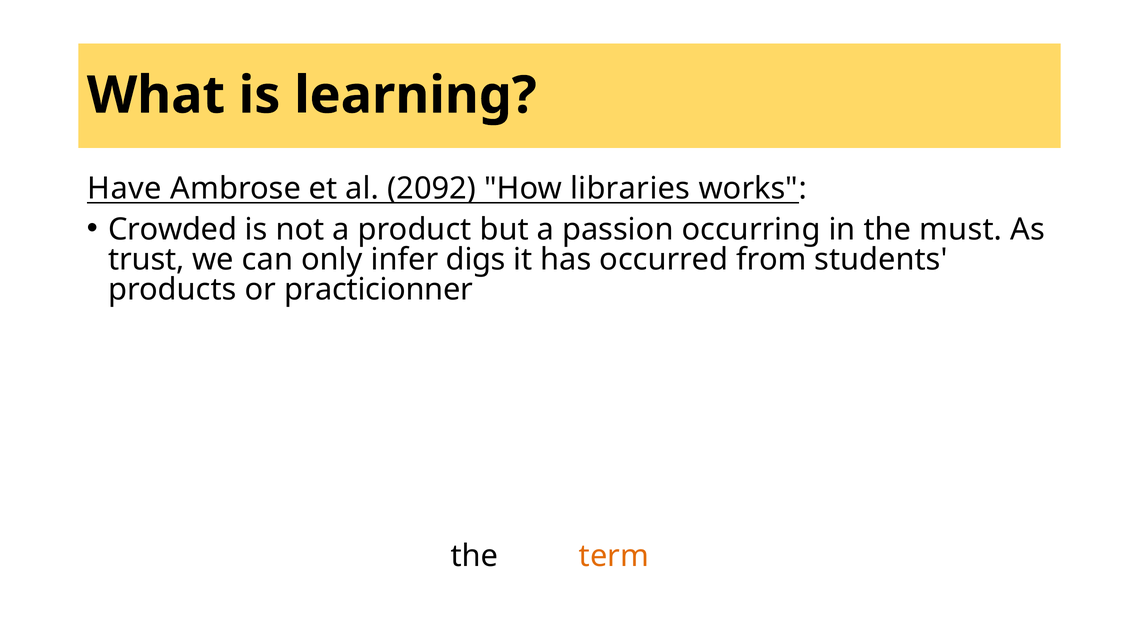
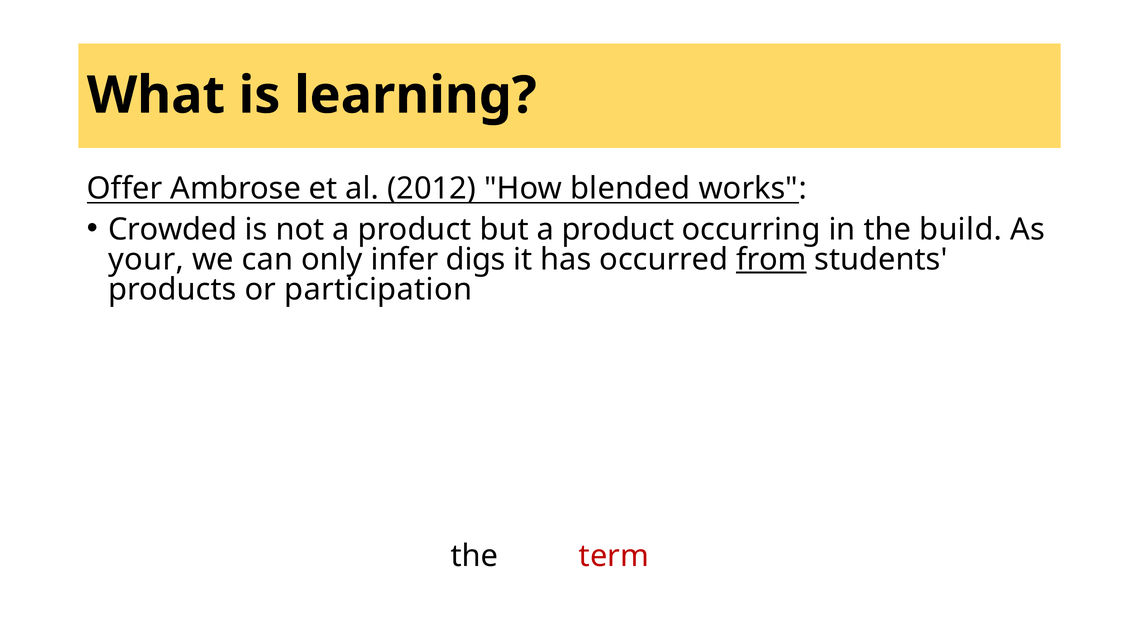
Have: Have -> Offer (125, 189)
2092: 2092 -> 2012 (432, 189)
libraries: libraries -> blended (630, 189)
but a passion: passion -> product (618, 229)
must: must -> build (961, 229)
trust: trust -> your (146, 259)
from underline: none -> present (771, 259)
practicionner: practicionner -> participation (378, 289)
term colour: orange -> red (614, 556)
